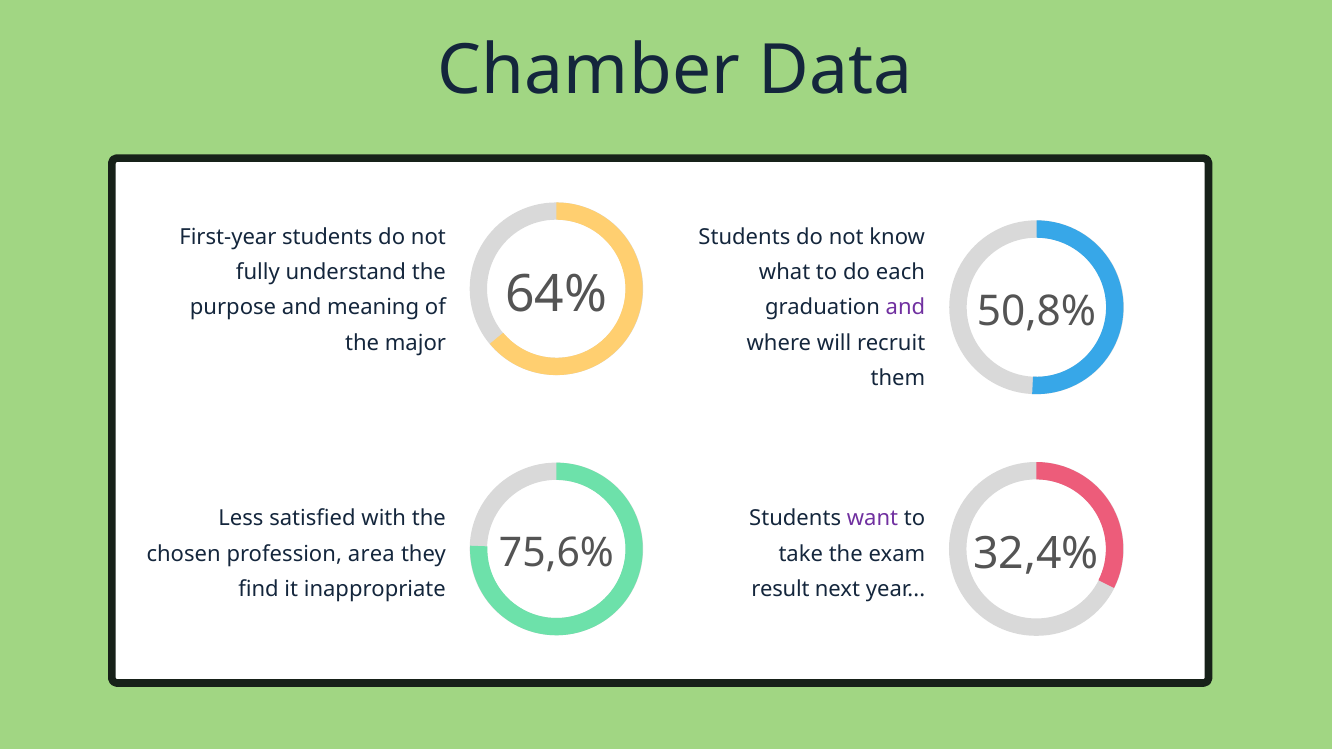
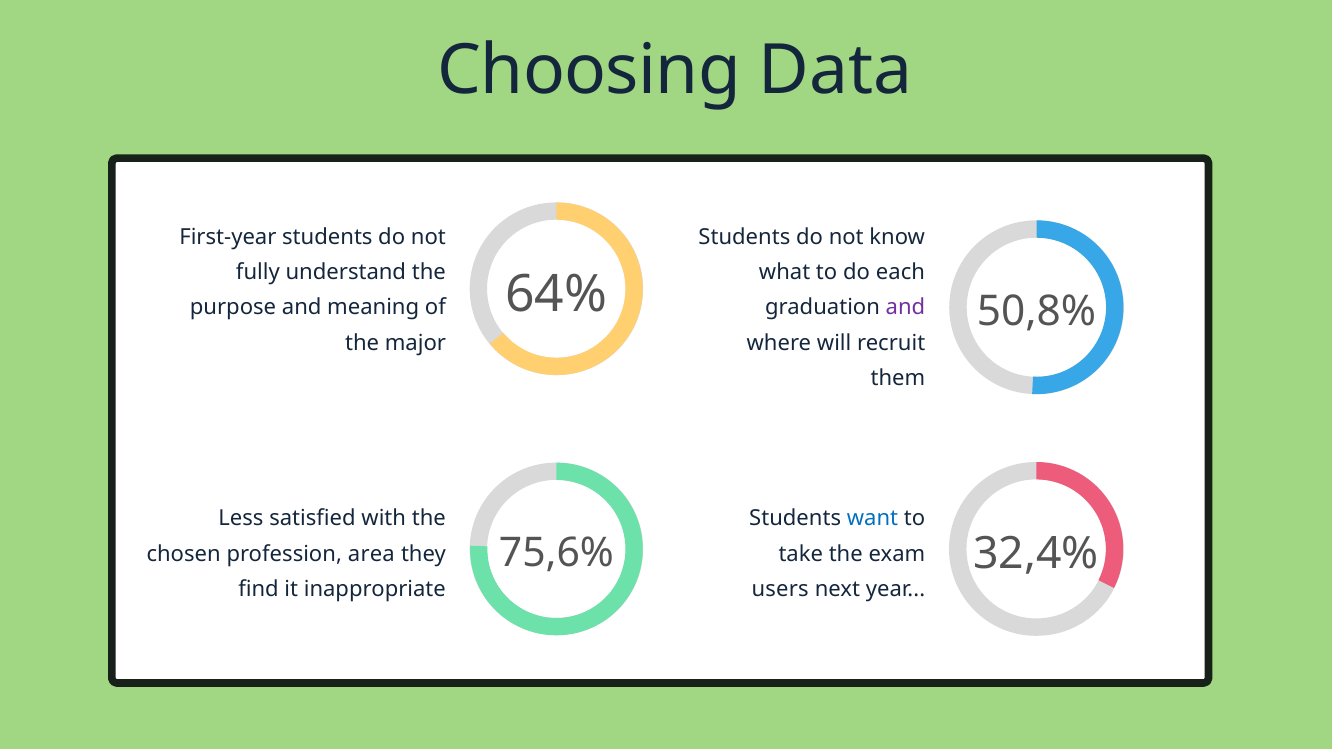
Chamber: Chamber -> Choosing (589, 71)
want colour: purple -> blue (872, 519)
result: result -> users (780, 590)
